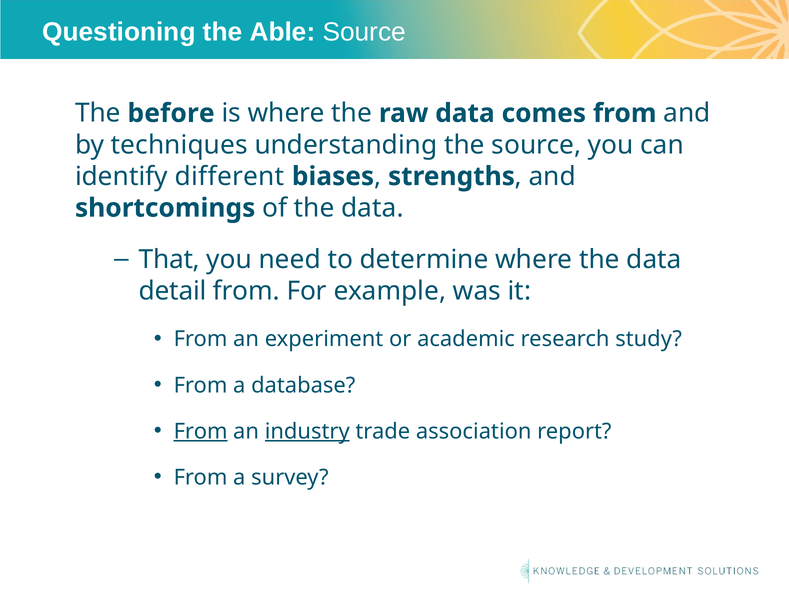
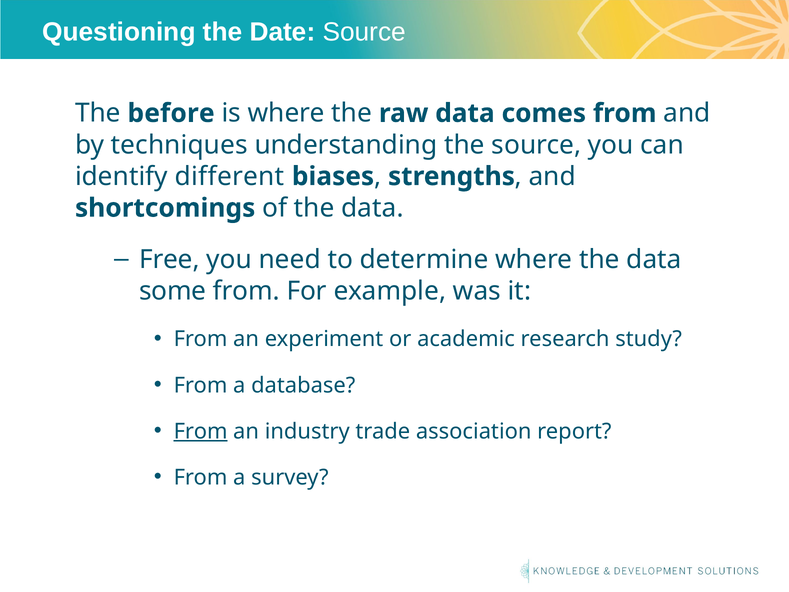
Able: Able -> Date (282, 32)
That: That -> Free (169, 259)
detail: detail -> some (173, 291)
industry underline: present -> none (307, 431)
